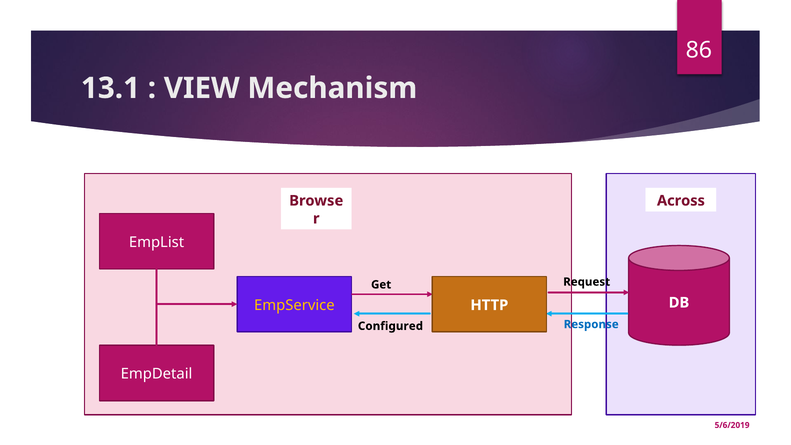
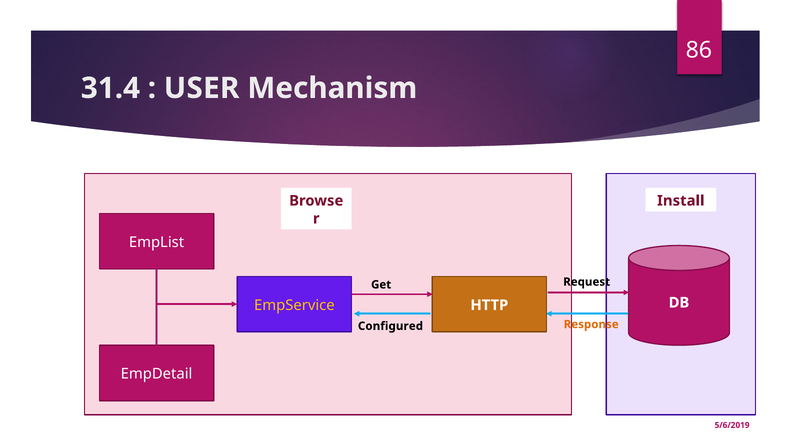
13.1: 13.1 -> 31.4 (110, 88)
VIEW: VIEW -> USER (202, 88)
Across: Across -> Install (681, 201)
Response colour: blue -> orange (591, 324)
